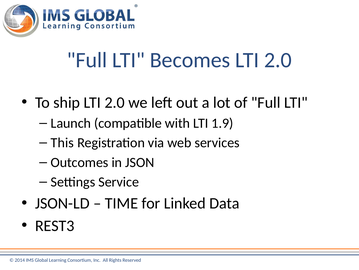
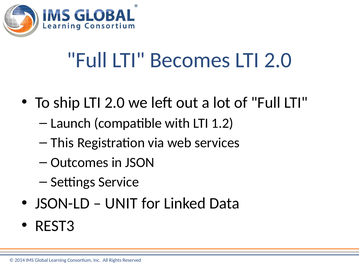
1.9: 1.9 -> 1.2 (222, 123)
TIME: TIME -> UNIT (121, 203)
